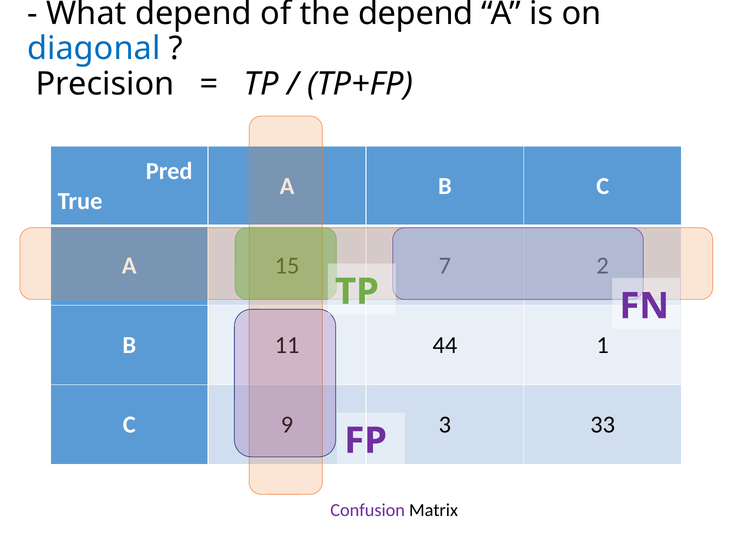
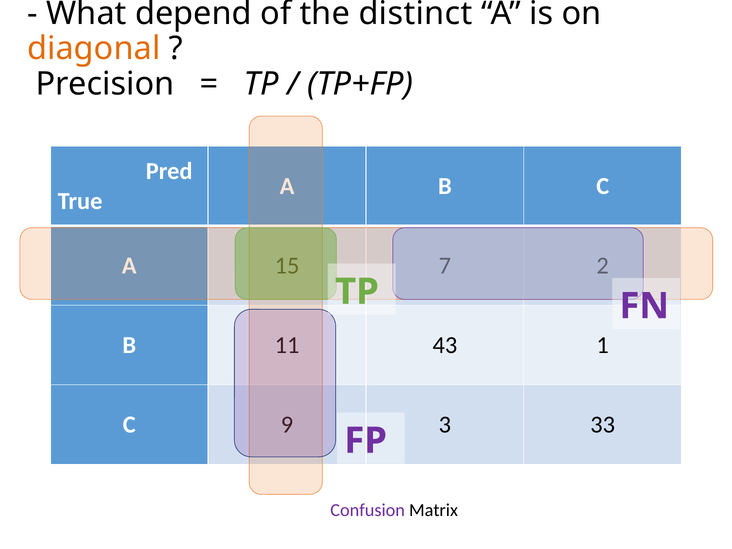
the depend: depend -> distinct (415, 13)
diagonal colour: blue -> orange (94, 49)
44: 44 -> 43 (445, 345)
